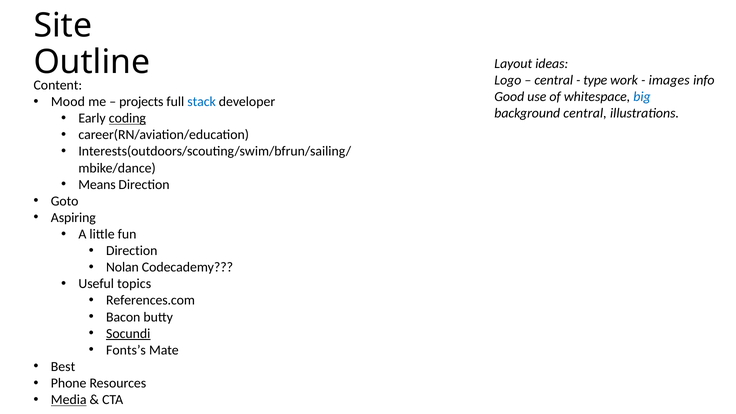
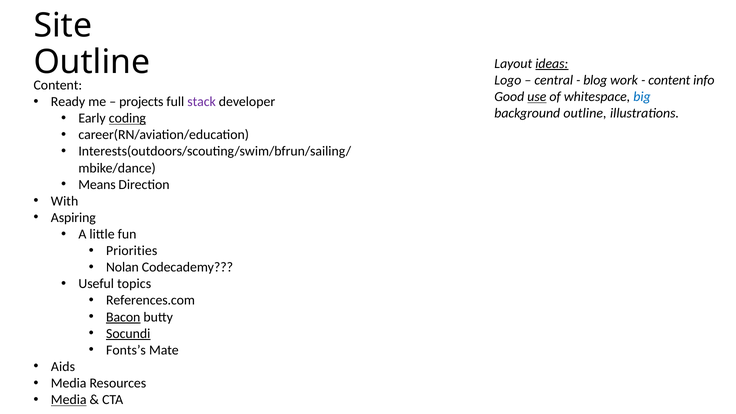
ideas underline: none -> present (552, 64)
type: type -> blog (595, 80)
images: images -> content (669, 80)
use underline: none -> present (537, 97)
Mood: Mood -> Ready (68, 102)
stack colour: blue -> purple (202, 102)
background central: central -> outline (585, 113)
Goto: Goto -> With (65, 201)
Direction: Direction -> Priorities (132, 251)
Bacon underline: none -> present (123, 317)
Best: Best -> Aids (63, 367)
Phone: Phone -> Media (69, 383)
